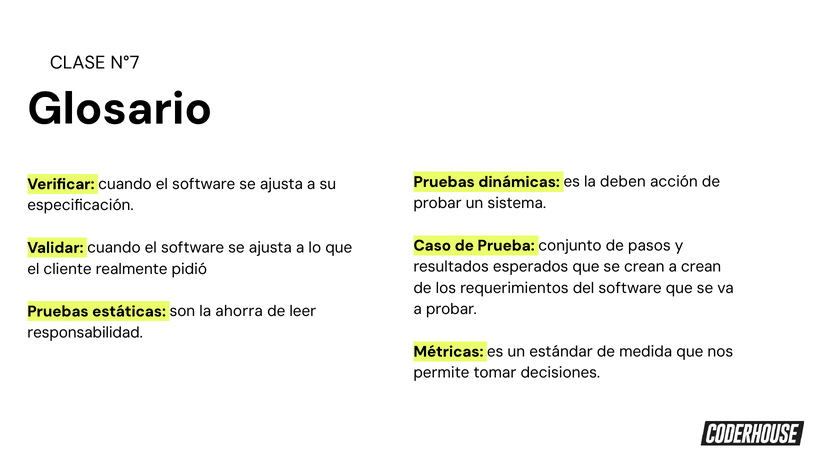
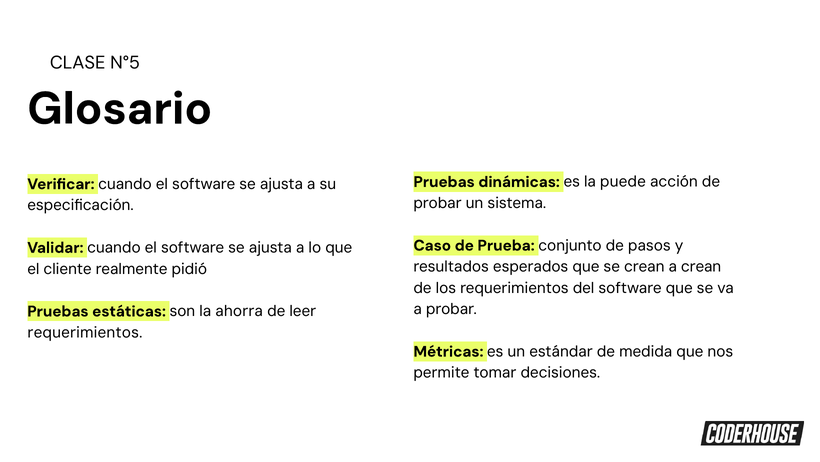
N°7: N°7 -> N°5 (125, 62)
deben: deben -> puede (623, 182)
responsabilidad: responsabilidad -> requerimientos (85, 332)
